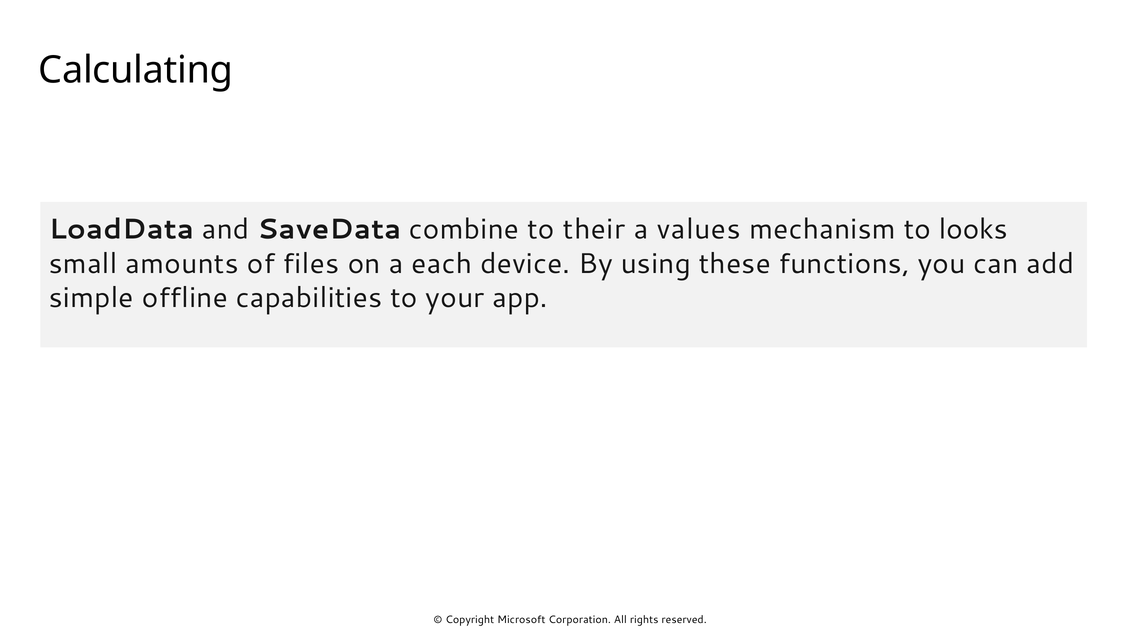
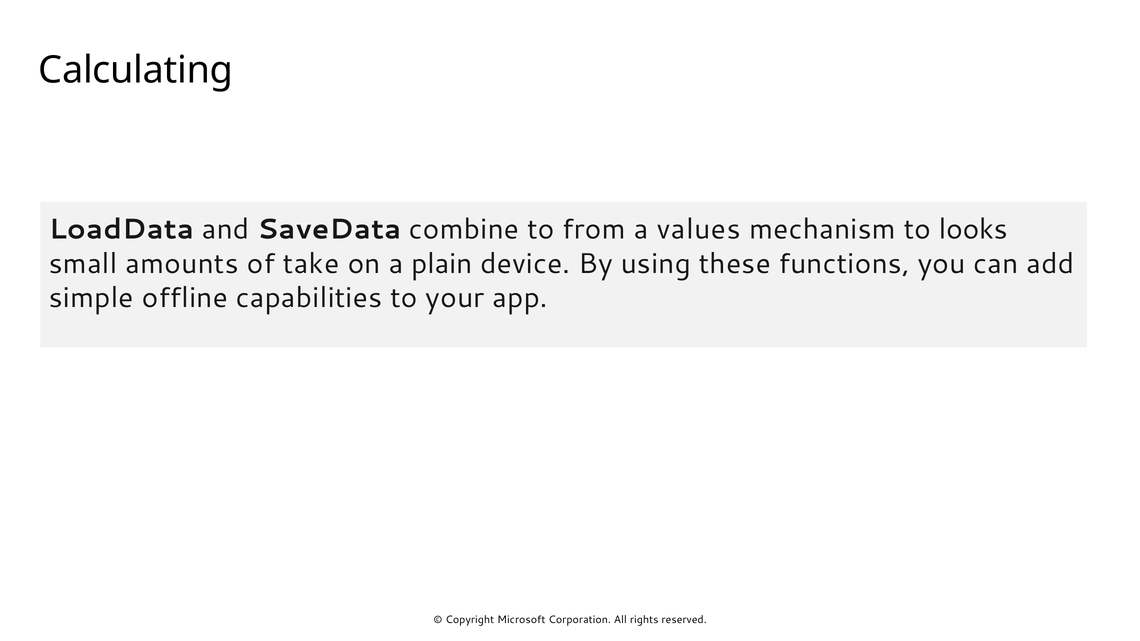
their: their -> from (594, 230)
files: files -> take (311, 264)
each: each -> plain (442, 264)
